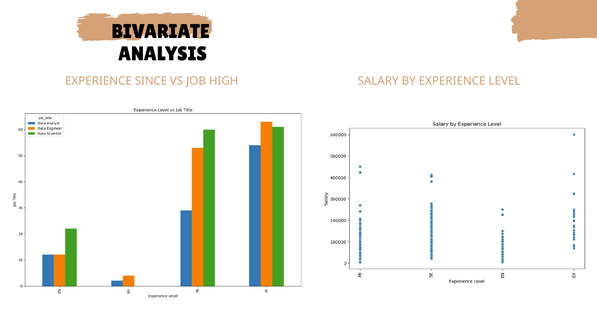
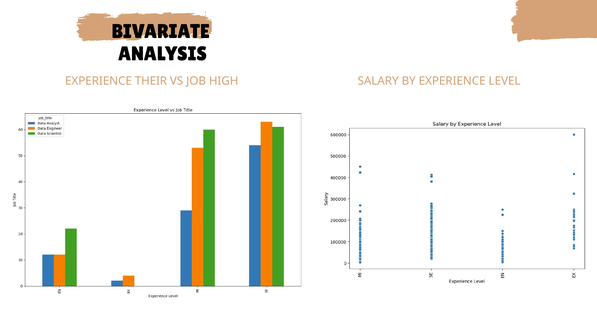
SINCE: SINCE -> THEIR (151, 81)
